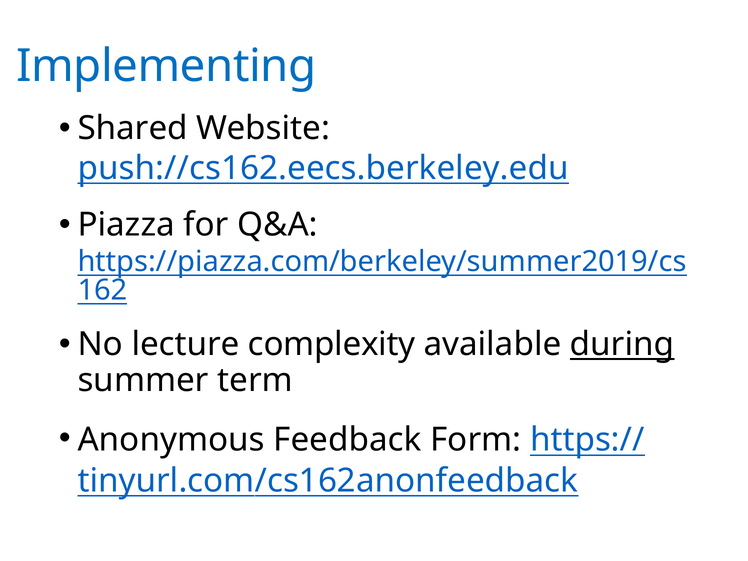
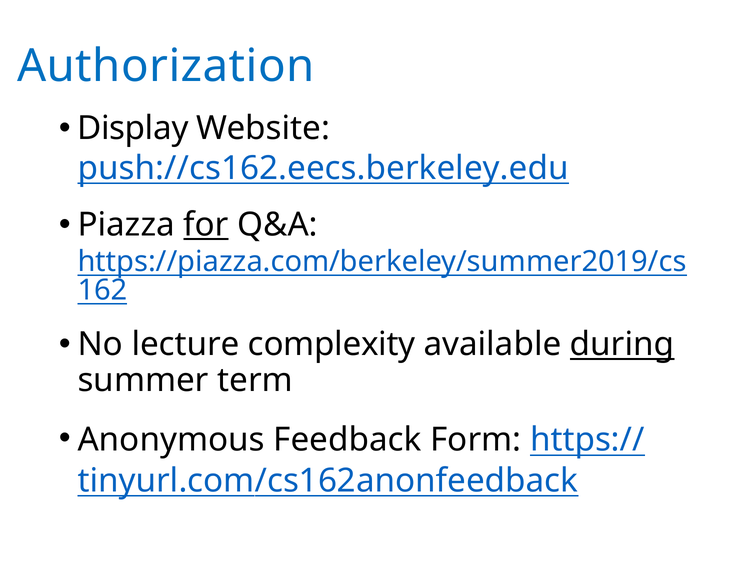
Implementing: Implementing -> Authorization (166, 66)
Shared: Shared -> Display (133, 128)
for underline: none -> present (206, 225)
